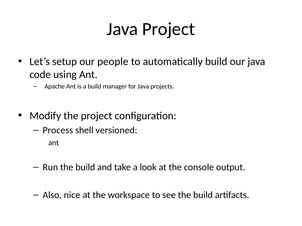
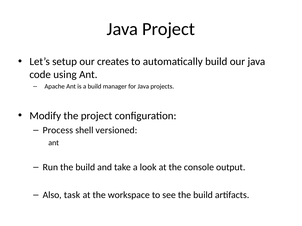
people: people -> creates (113, 62)
nice: nice -> task (72, 195)
